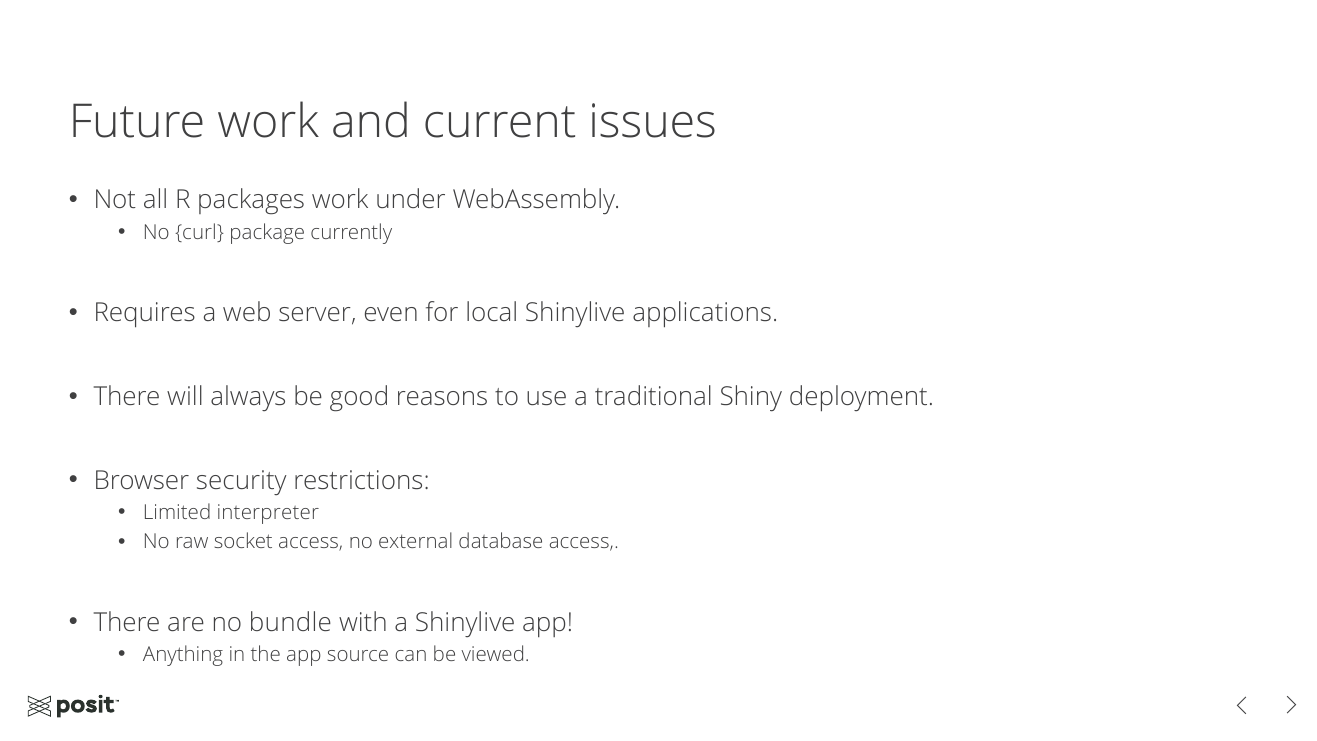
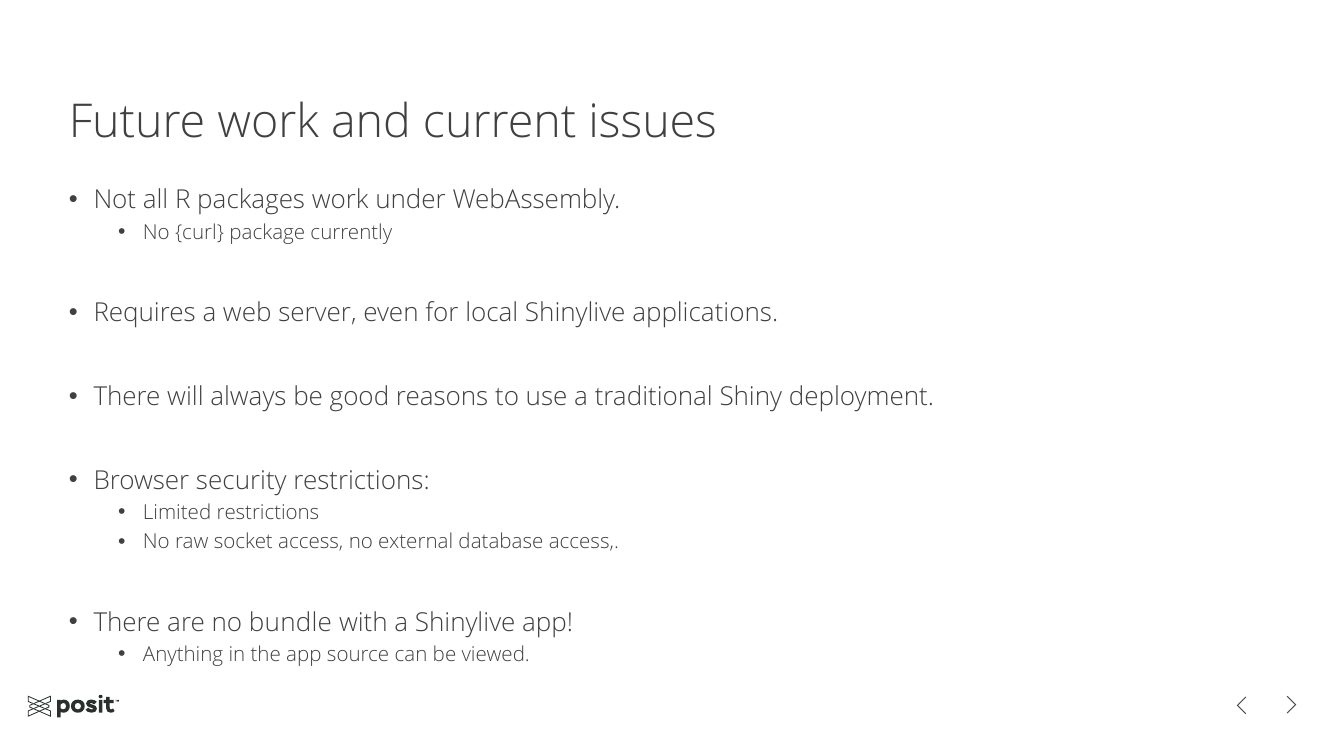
Limited interpreter: interpreter -> restrictions (268, 513)
